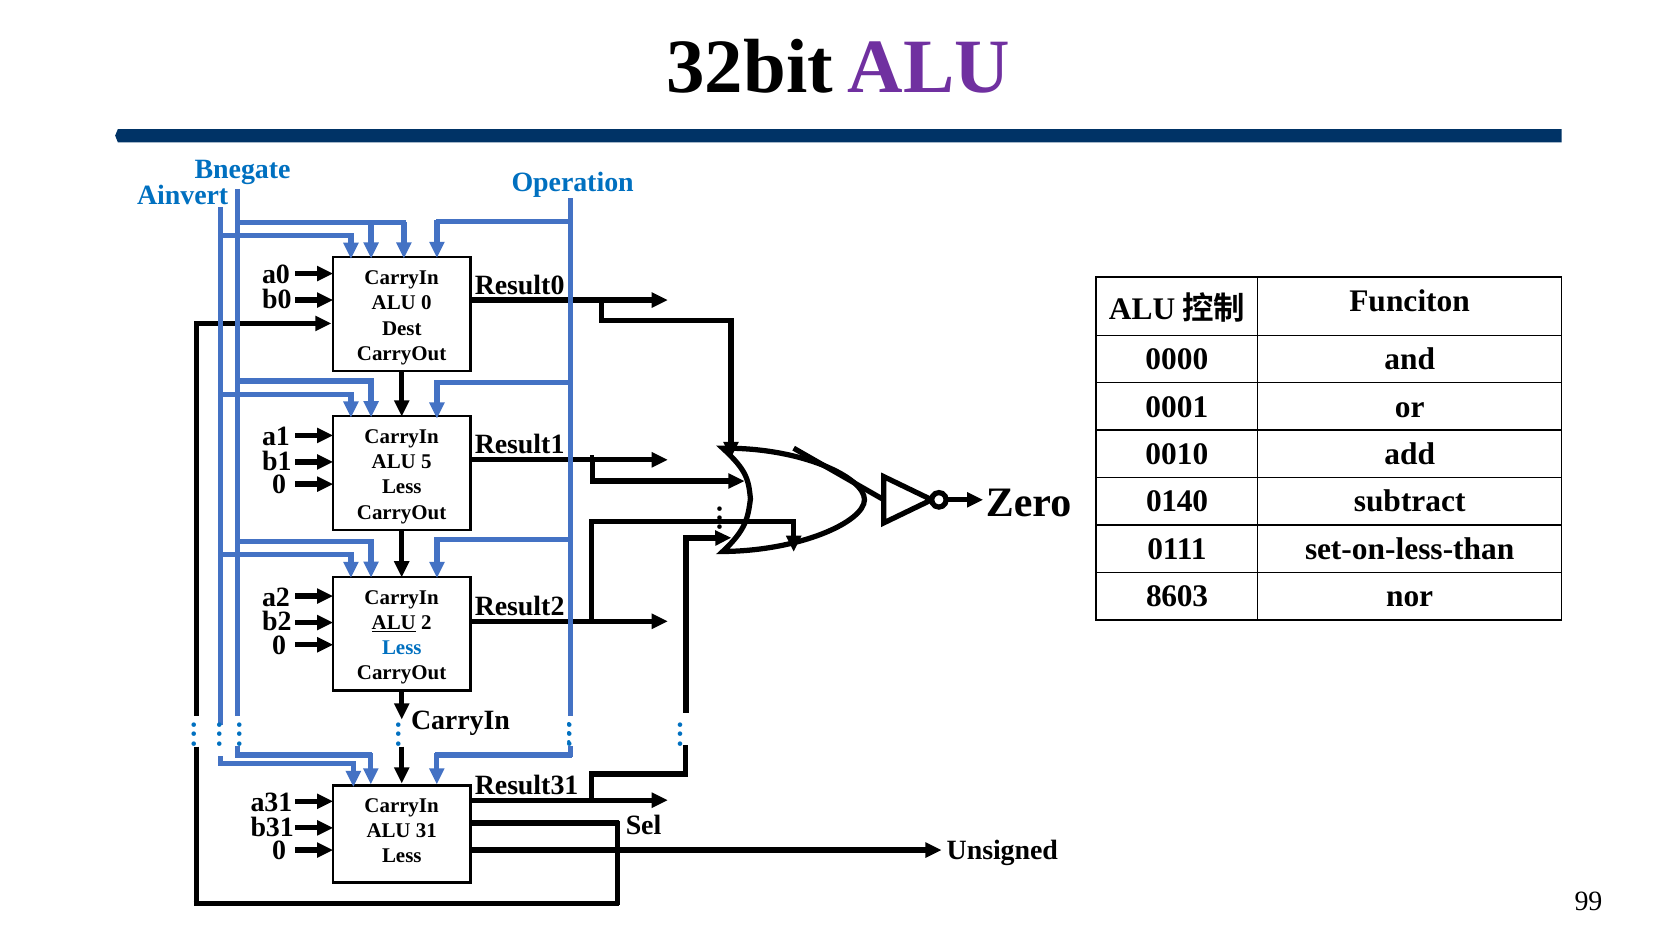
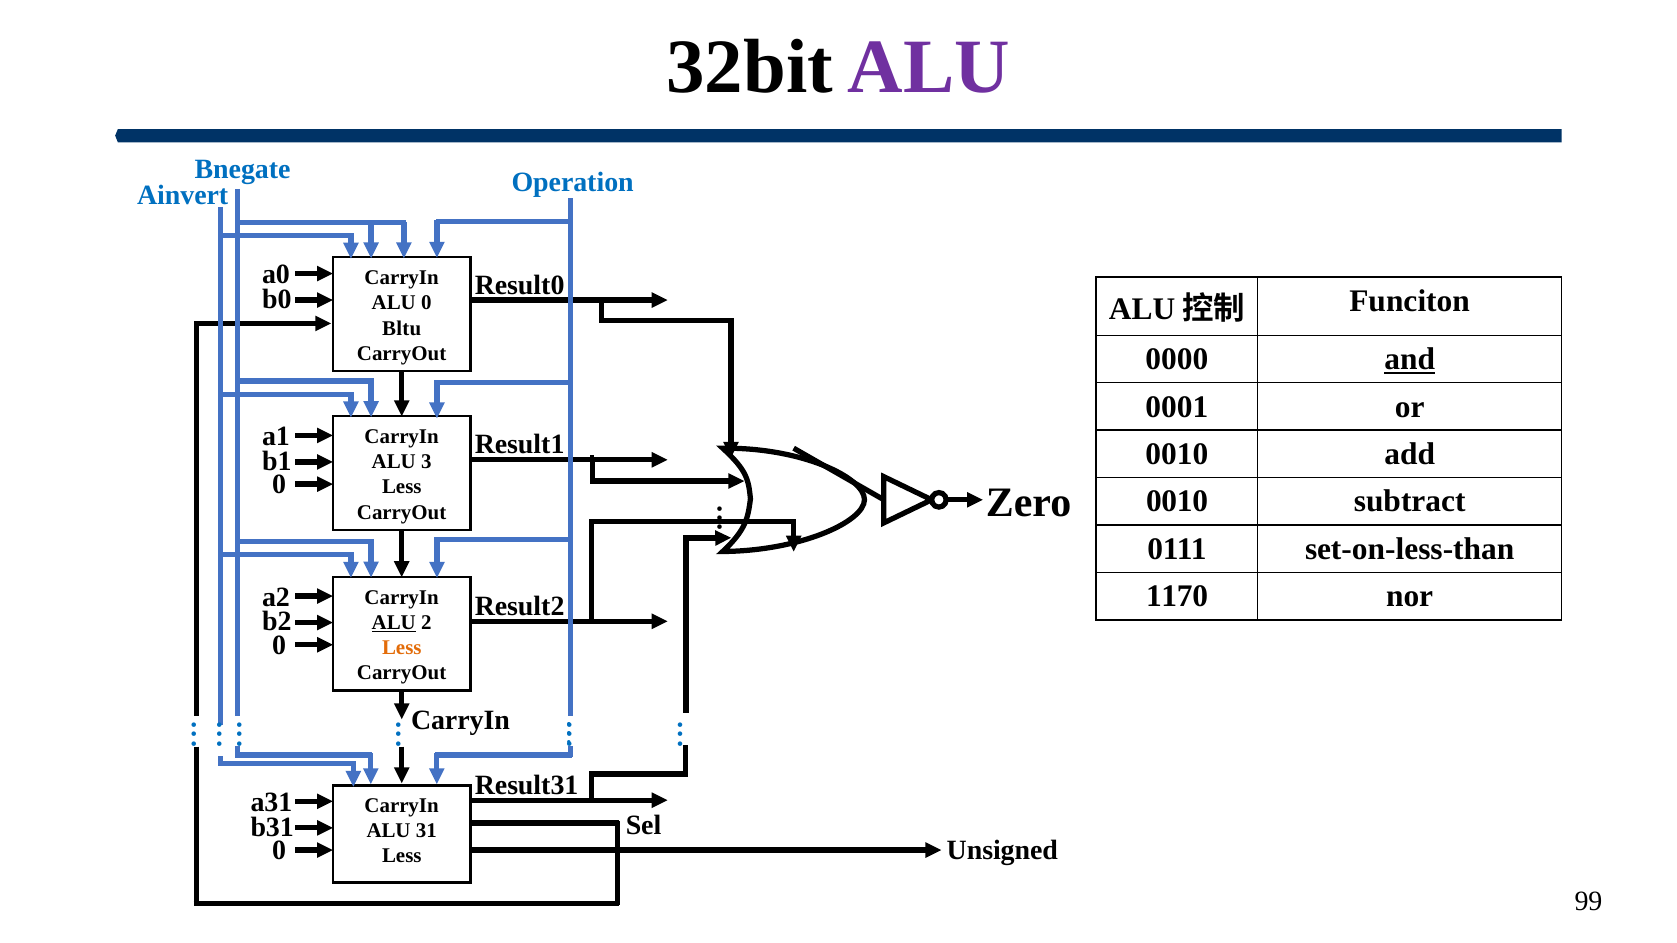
Dest: Dest -> Bltu (402, 328)
and underline: none -> present (1410, 359)
5: 5 -> 3 (426, 462)
0140: 0140 -> 0010 (1177, 502)
8603: 8603 -> 1170 (1177, 597)
Less colour: blue -> orange (402, 648)
